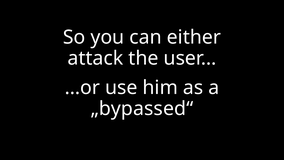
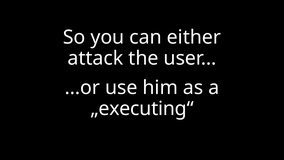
„bypassed“: „bypassed“ -> „executing“ (142, 109)
